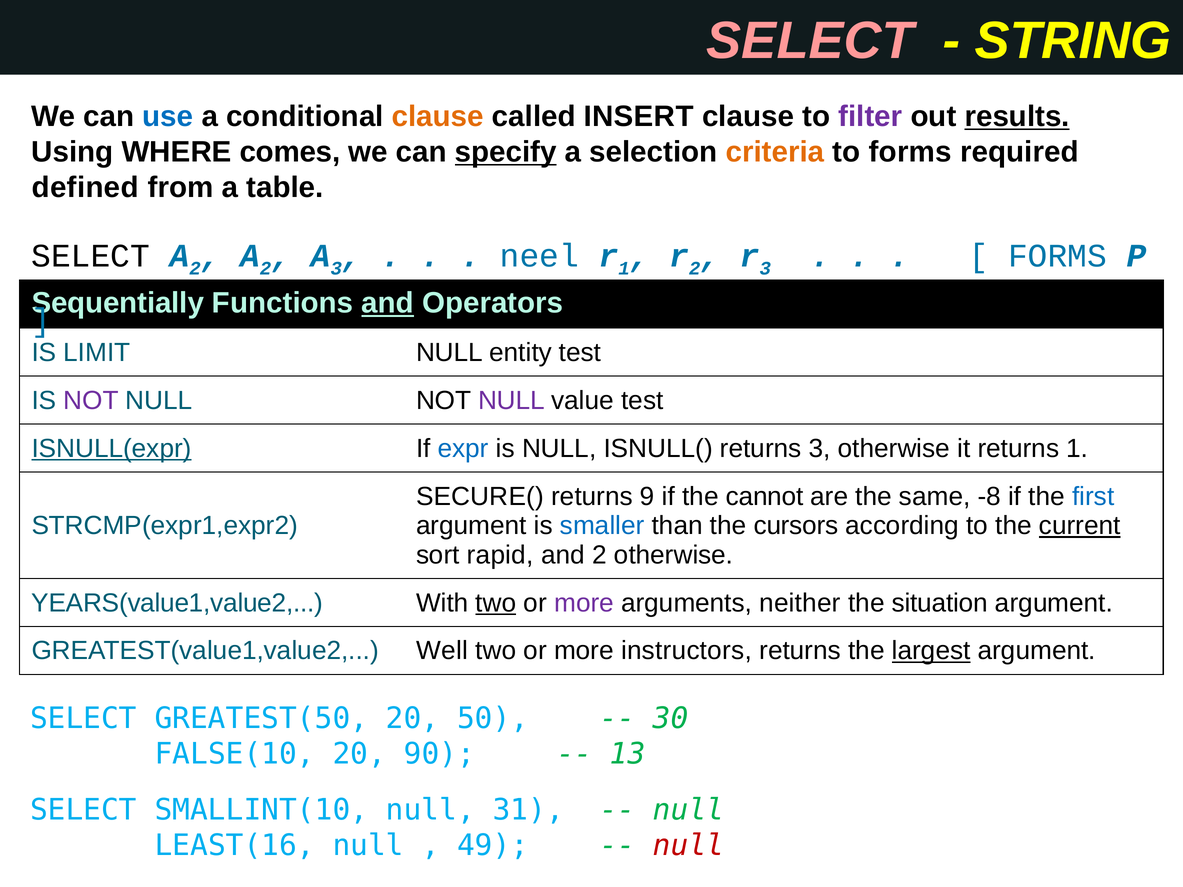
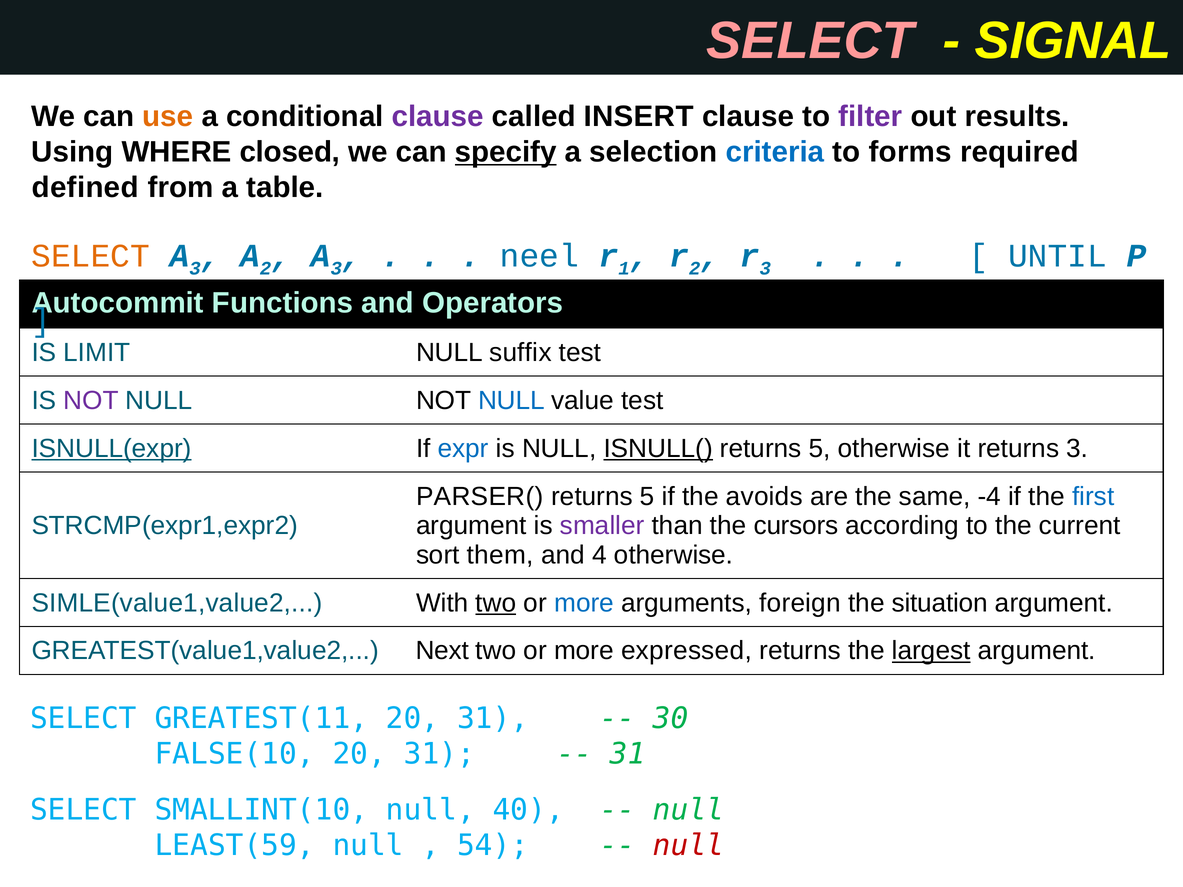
STRING: STRING -> SIGNAL (1073, 41)
use colour: blue -> orange (168, 117)
clause colour: orange -> purple (438, 117)
results underline: present -> none (1017, 117)
comes: comes -> closed (290, 152)
criteria colour: orange -> blue (775, 152)
SELECT colour: black -> orange (91, 256)
2: 2 -> 3 (195, 269)
FORMS: FORMS -> UNTIL (1057, 256)
Sequentially: Sequentially -> Autocommit (118, 303)
and underline: present -> none (388, 303)
entity: entity -> suffix (520, 353)
NULL colour: purple -> blue (512, 401)
ISNULL( underline: none -> present (658, 449)
3: 3 -> 5 (820, 449)
returns 1: 1 -> 3 (1077, 449)
SECURE(: SECURE( -> PARSER( (480, 497)
9: 9 -> 5 (647, 497)
cannot: cannot -> avoids (764, 497)
-8: -8 -> -4 (989, 497)
smaller colour: blue -> purple (602, 526)
current underline: present -> none (1080, 526)
rapid: rapid -> them (500, 555)
and 2: 2 -> 4 (599, 555)
YEARS(value1,value2: YEARS(value1,value2 -> SIMLE(value1,value2 (177, 603)
more colour: purple -> blue (584, 603)
neither: neither -> foreign (800, 603)
Well: Well -> Next (442, 651)
instructors: instructors -> expressed (686, 651)
GREATEST(50: GREATEST(50 -> GREATEST(11 (261, 719)
50: 50 -> 31 (493, 719)
90: 90 -> 31 (439, 754)
13: 13 -> 31 (628, 754)
31: 31 -> 40 (528, 810)
LEAST(16: LEAST(16 -> LEAST(59 (235, 846)
49: 49 -> 54 (493, 846)
